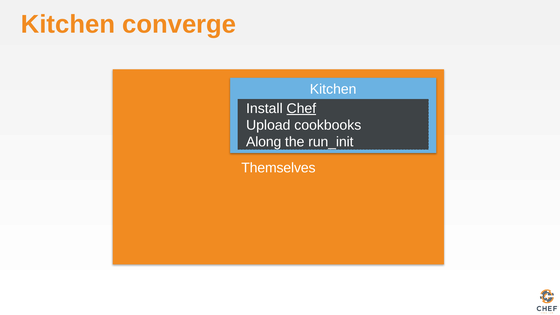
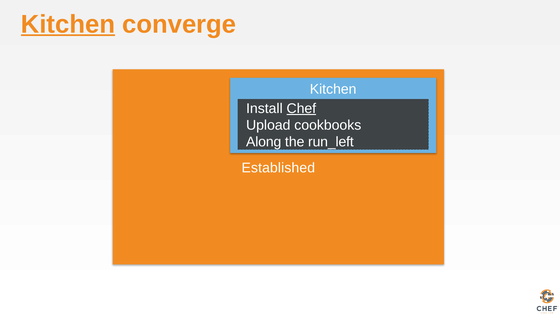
Kitchen underline: none -> present (68, 24)
run_init: run_init -> run_left (331, 142)
Themselves: Themselves -> Established (278, 168)
